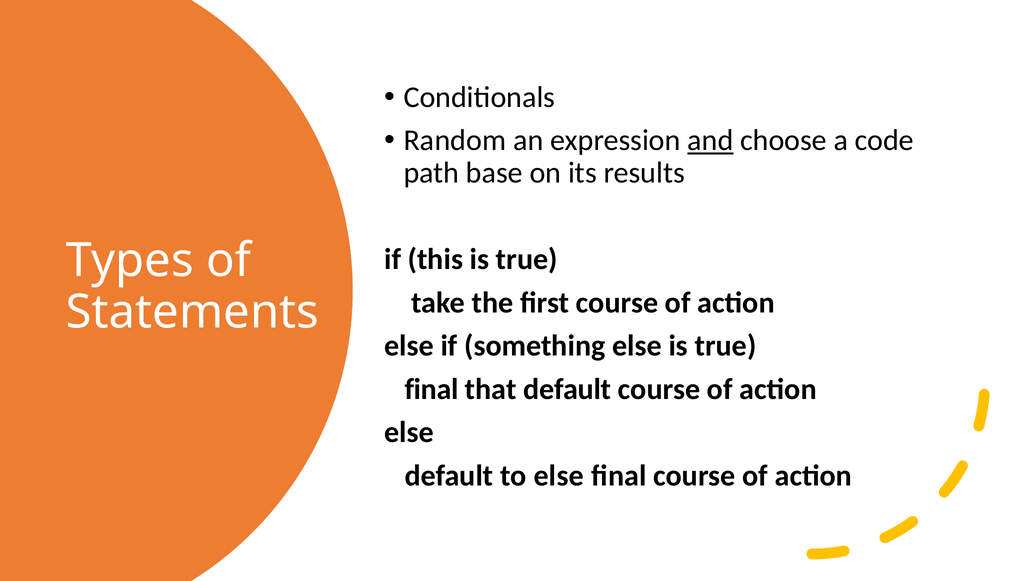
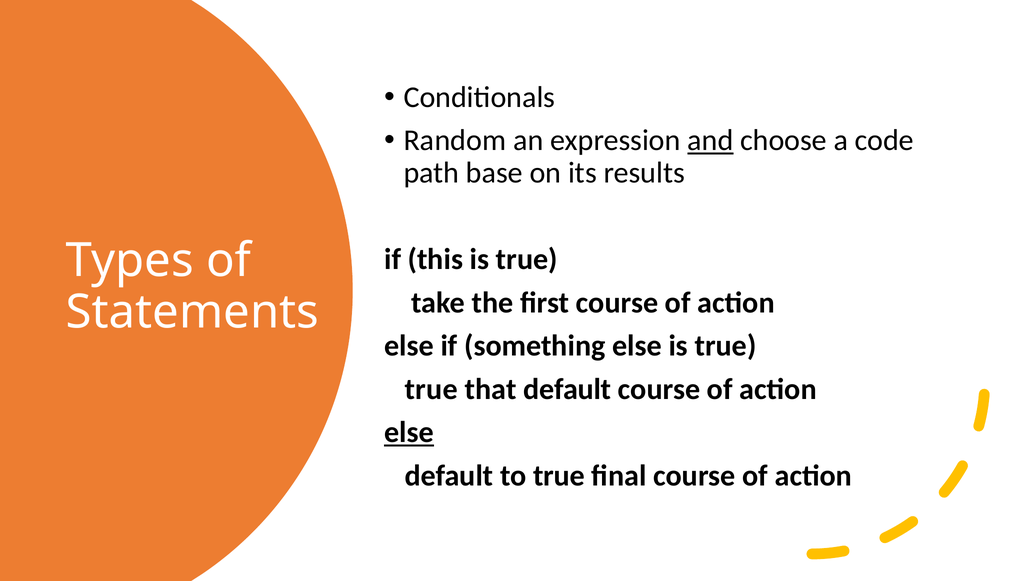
final: final -> true (431, 389)
else underline: none -> present (409, 432)
to else: else -> true (559, 475)
